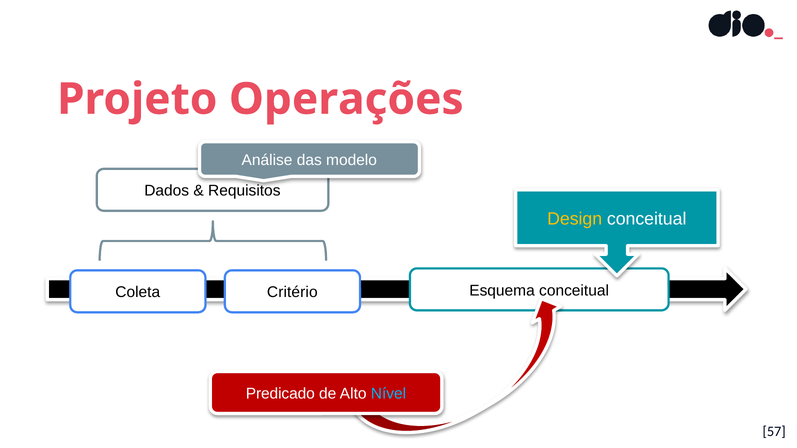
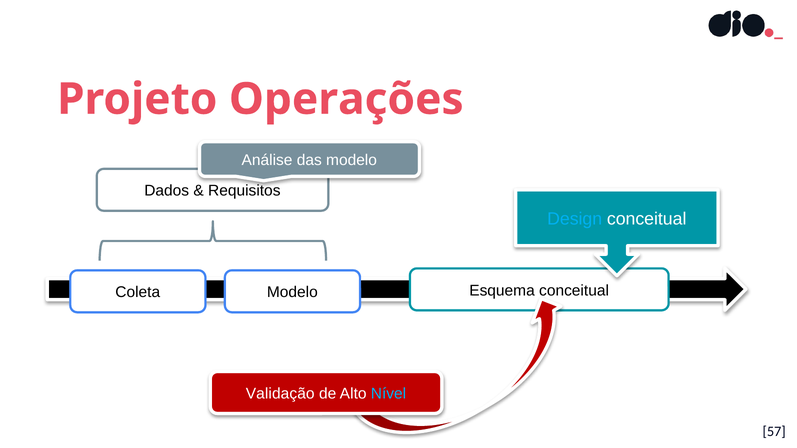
Design colour: yellow -> light blue (575, 219)
Coleta Critério: Critério -> Modelo (292, 293)
Predicado: Predicado -> Validação (280, 394)
